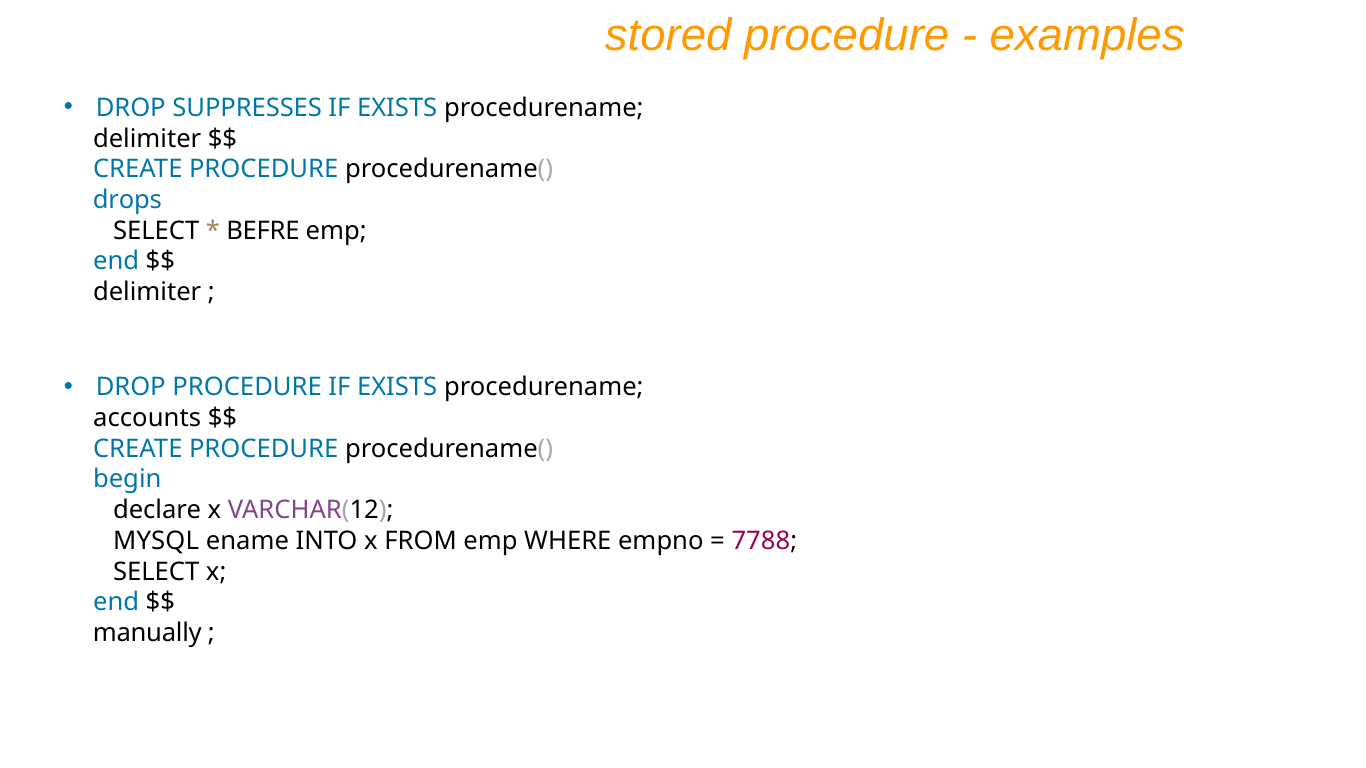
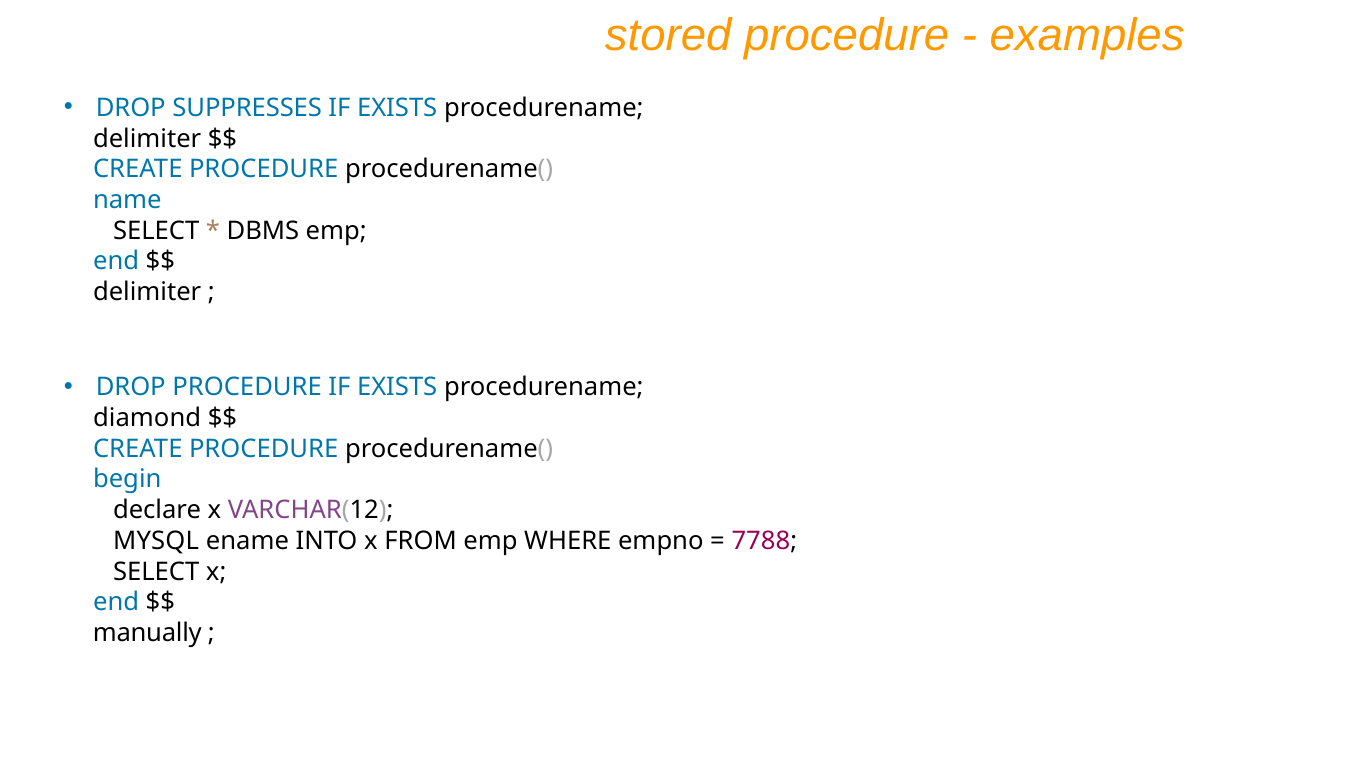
drops: drops -> name (127, 200)
BEFRE: BEFRE -> DBMS (263, 231)
accounts: accounts -> diamond (147, 418)
